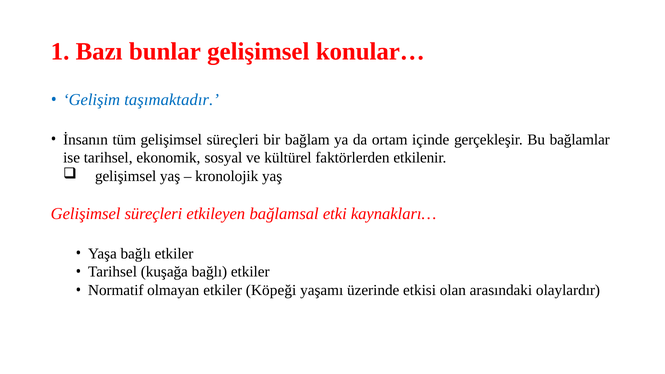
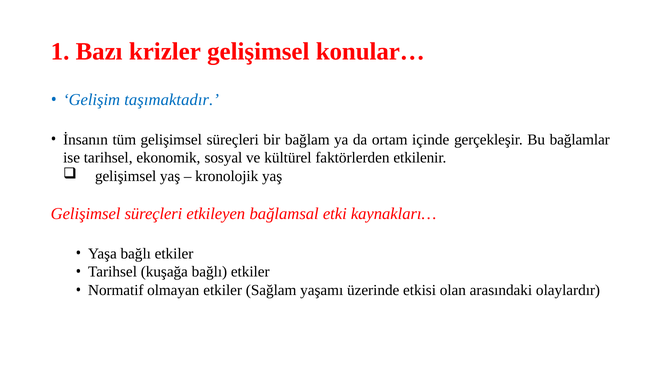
bunlar: bunlar -> krizler (165, 51)
Köpeği: Köpeği -> Sağlam (271, 290)
